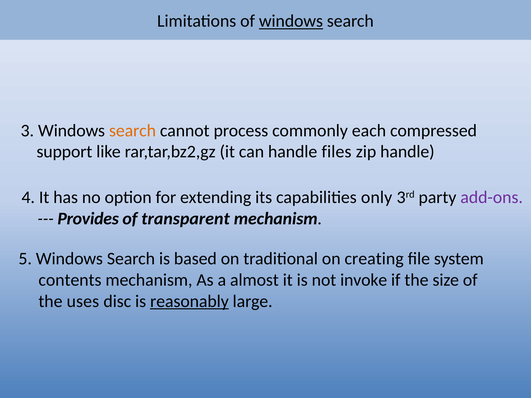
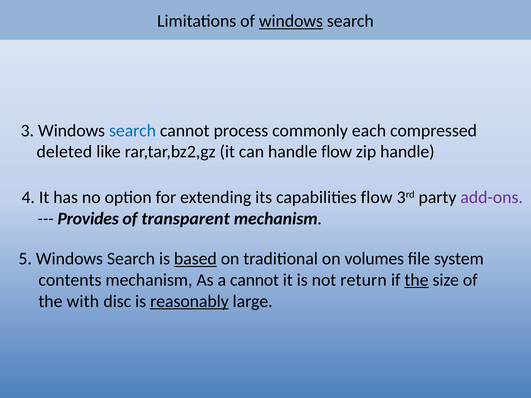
search colour: orange -> blue (133, 131)
support: support -> deleted (64, 152)
handle files: files -> flow (337, 152)
capabilities only: only -> flow (377, 197)
based underline: none -> present (195, 259)
creating: creating -> volumes (374, 259)
a almost: almost -> cannot (255, 280)
invoke: invoke -> return (364, 280)
the underline: none -> present (416, 280)
uses: uses -> with (83, 301)
